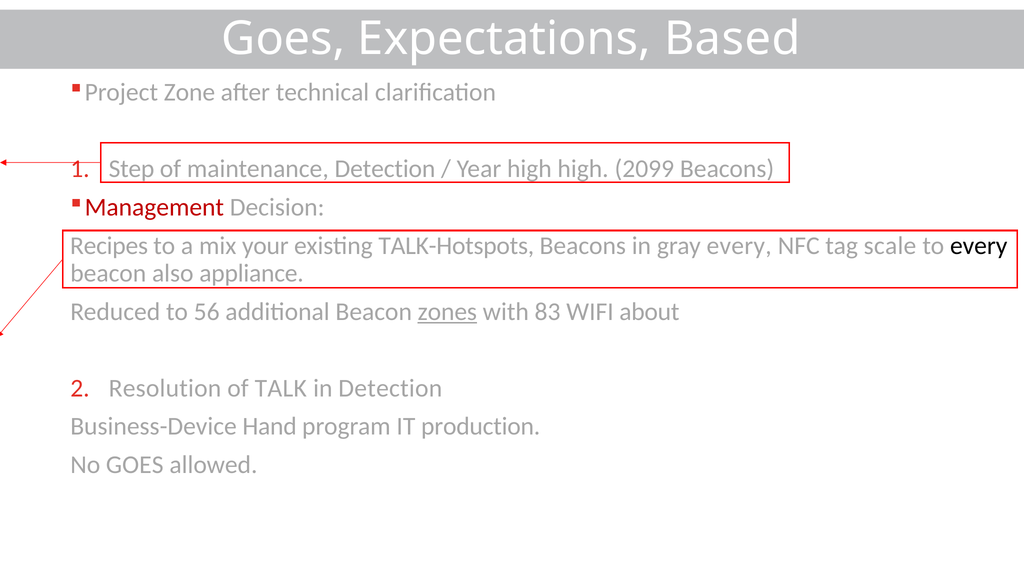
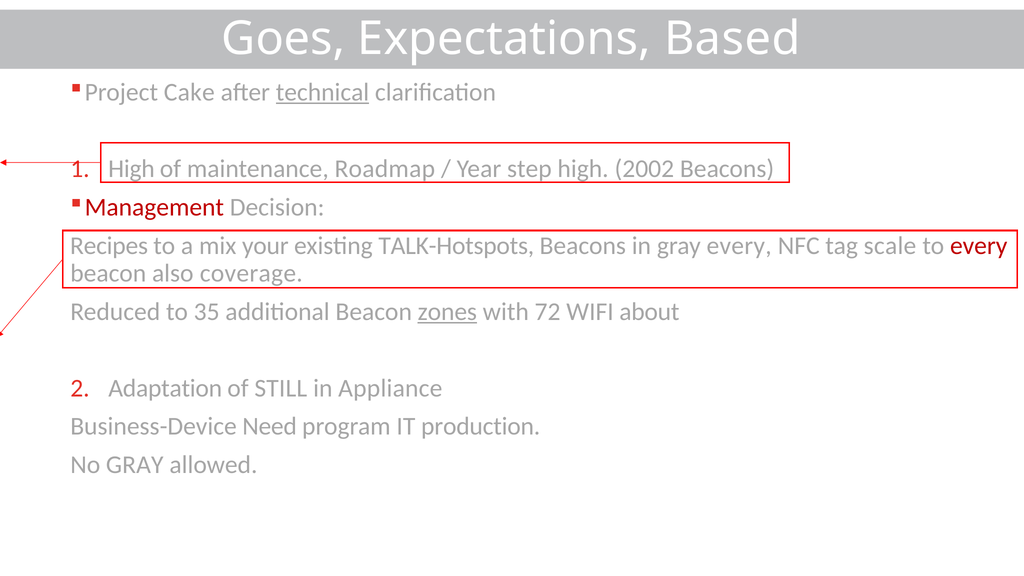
Zone: Zone -> Cake (189, 92)
technical underline: none -> present (323, 92)
Step: Step -> High (131, 169)
maintenance Detection: Detection -> Roadmap (385, 169)
Year high: high -> step (529, 169)
2099: 2099 -> 2002 (644, 169)
every colour: black -> red (979, 246)
appliance: appliance -> coverage (251, 273)
56: 56 -> 35 (207, 312)
83: 83 -> 72 (548, 312)
Resolution: Resolution -> Adaptation (165, 388)
TALK: TALK -> STILL (281, 388)
in Detection: Detection -> Appliance (390, 388)
Hand: Hand -> Need (270, 427)
No GOES: GOES -> GRAY (135, 465)
